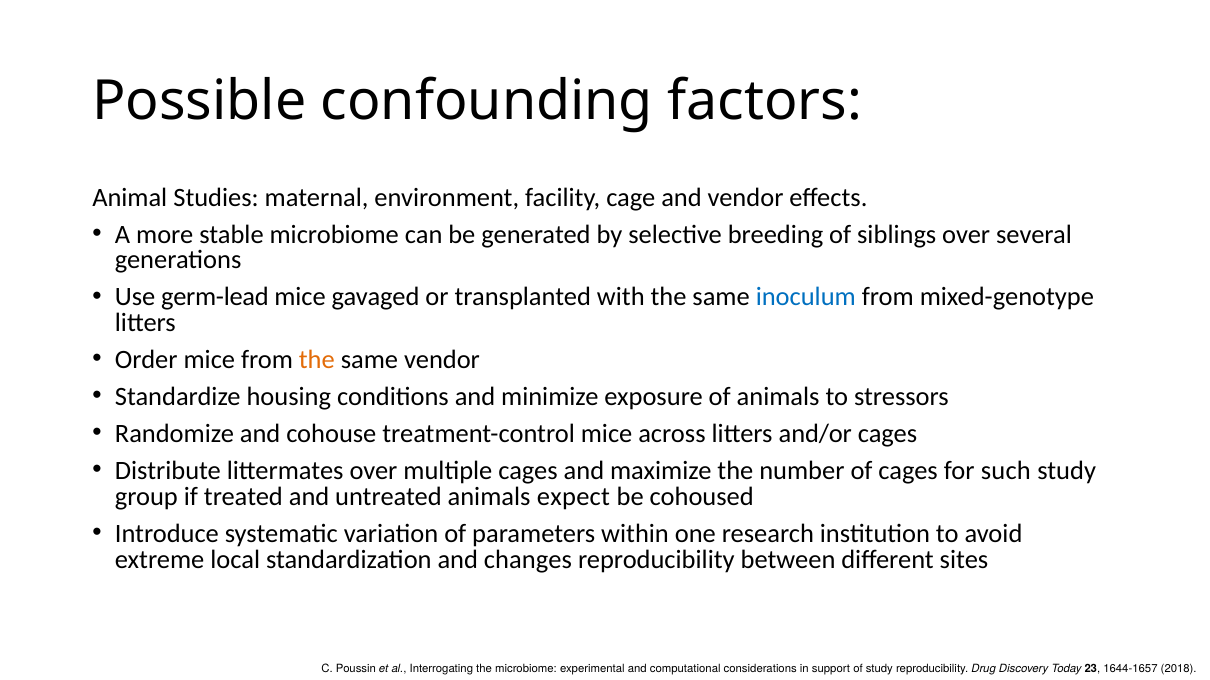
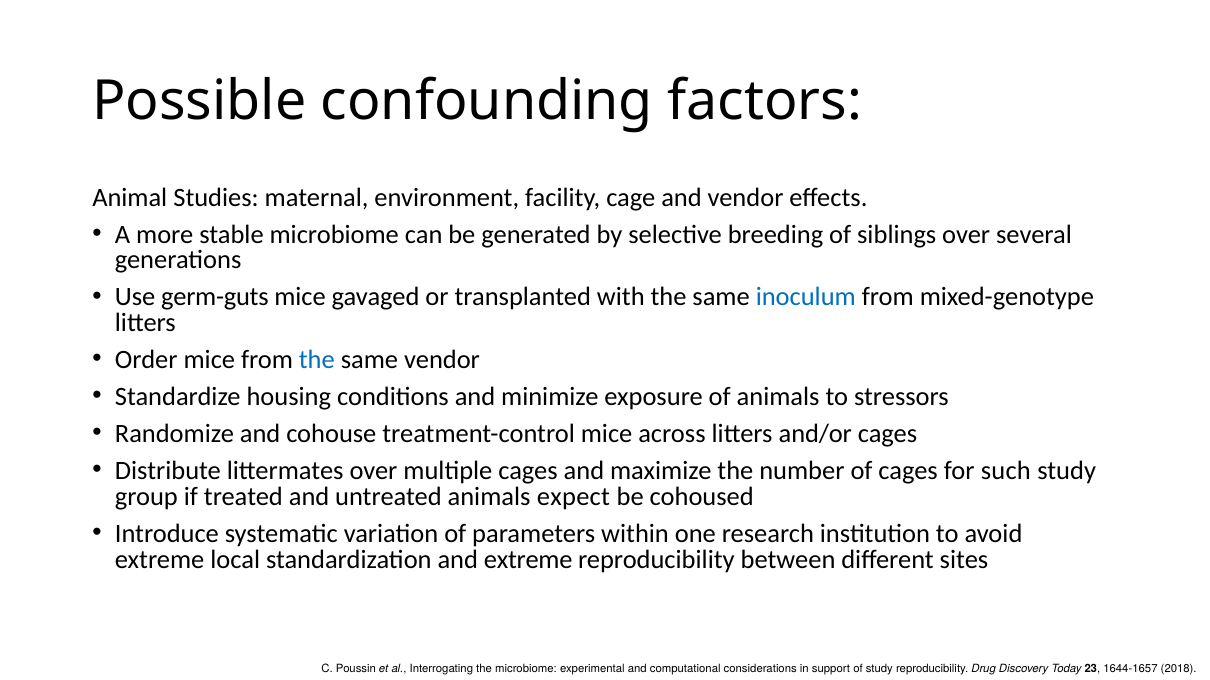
germ-lead: germ-lead -> germ-guts (215, 297)
the colour: orange -> blue (317, 360)
and changes: changes -> extreme (528, 560)
